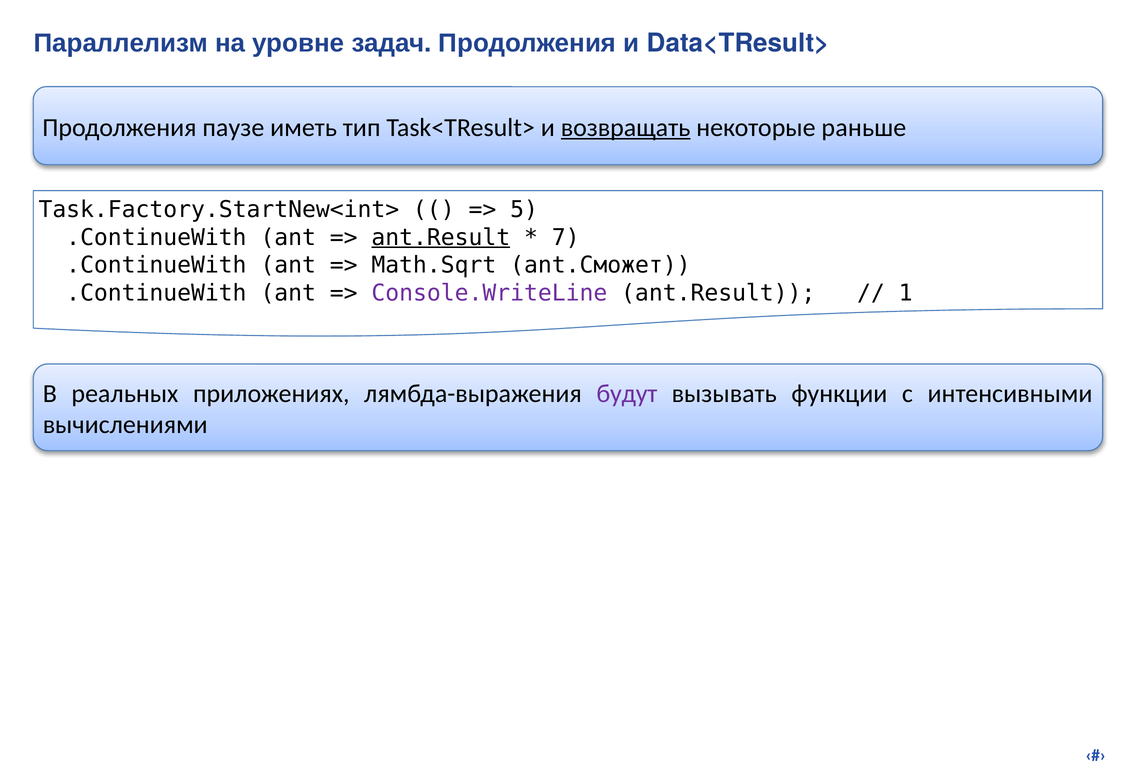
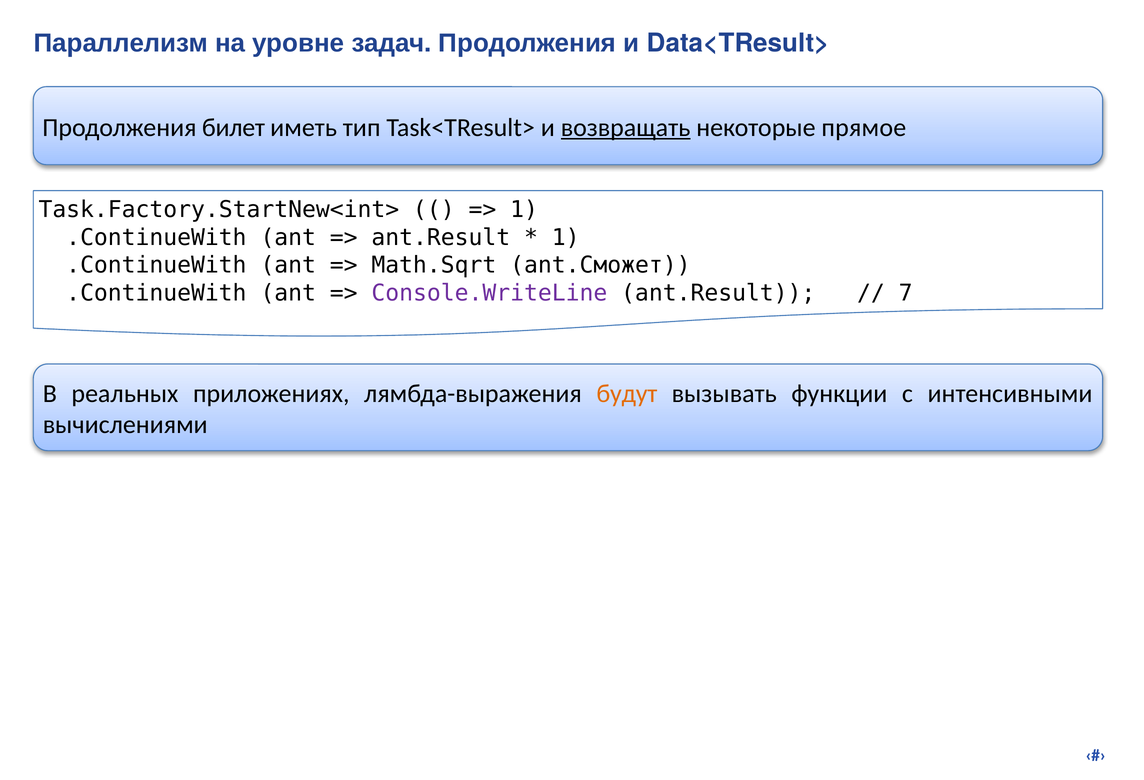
паузе: паузе -> билет (234, 127)
раньше: раньше -> прямое (864, 127)
5: 5 -> 1 (524, 210)
ant.Result underline: present -> none (441, 237)
7: 7 -> 1 (566, 237)
1: 1 -> 7 (906, 293)
будут colour: purple -> orange (627, 393)
